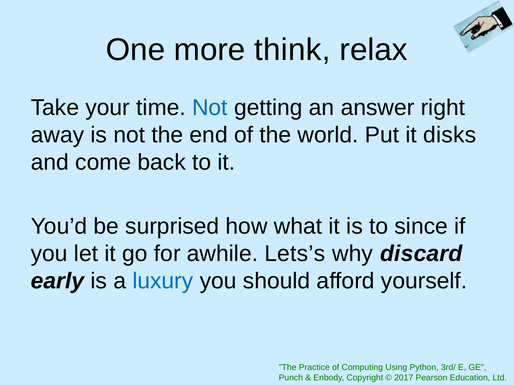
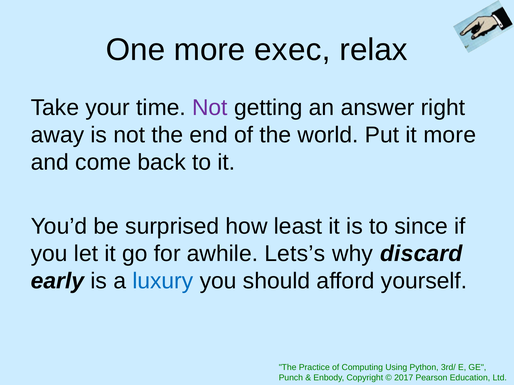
think: think -> exec (292, 50)
Not colour: blue -> purple (210, 108)
it disks: disks -> more (450, 135)
what: what -> least (298, 227)
